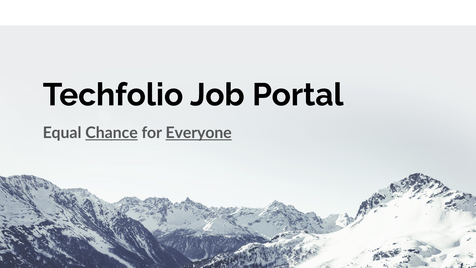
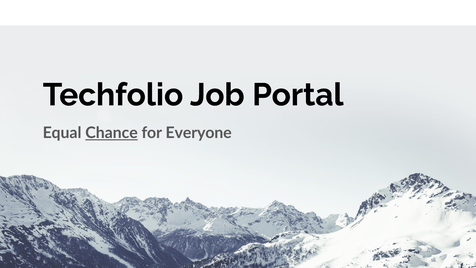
Everyone underline: present -> none (199, 133)
